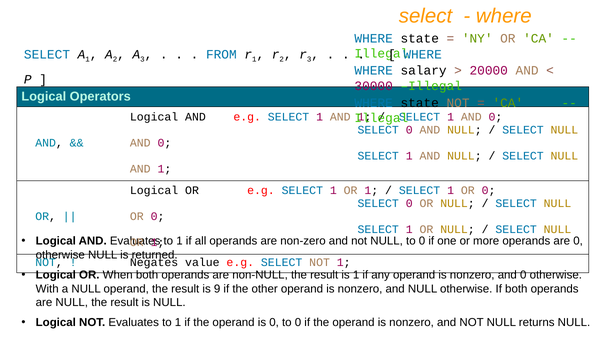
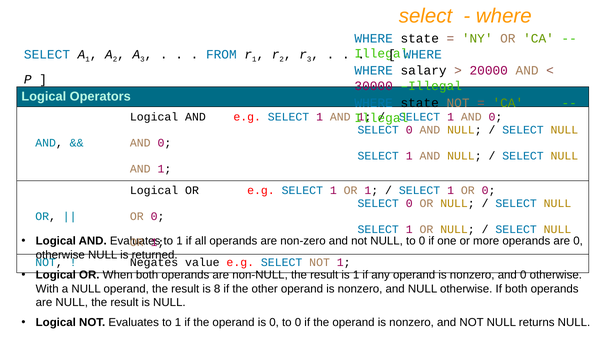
9: 9 -> 8 (217, 289)
